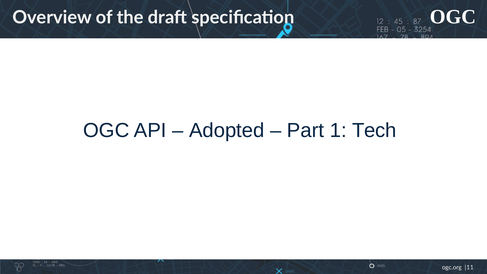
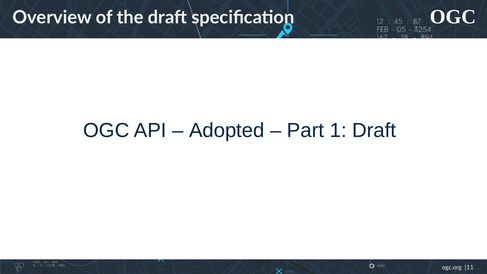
1 Tech: Tech -> Draft (374, 131)
